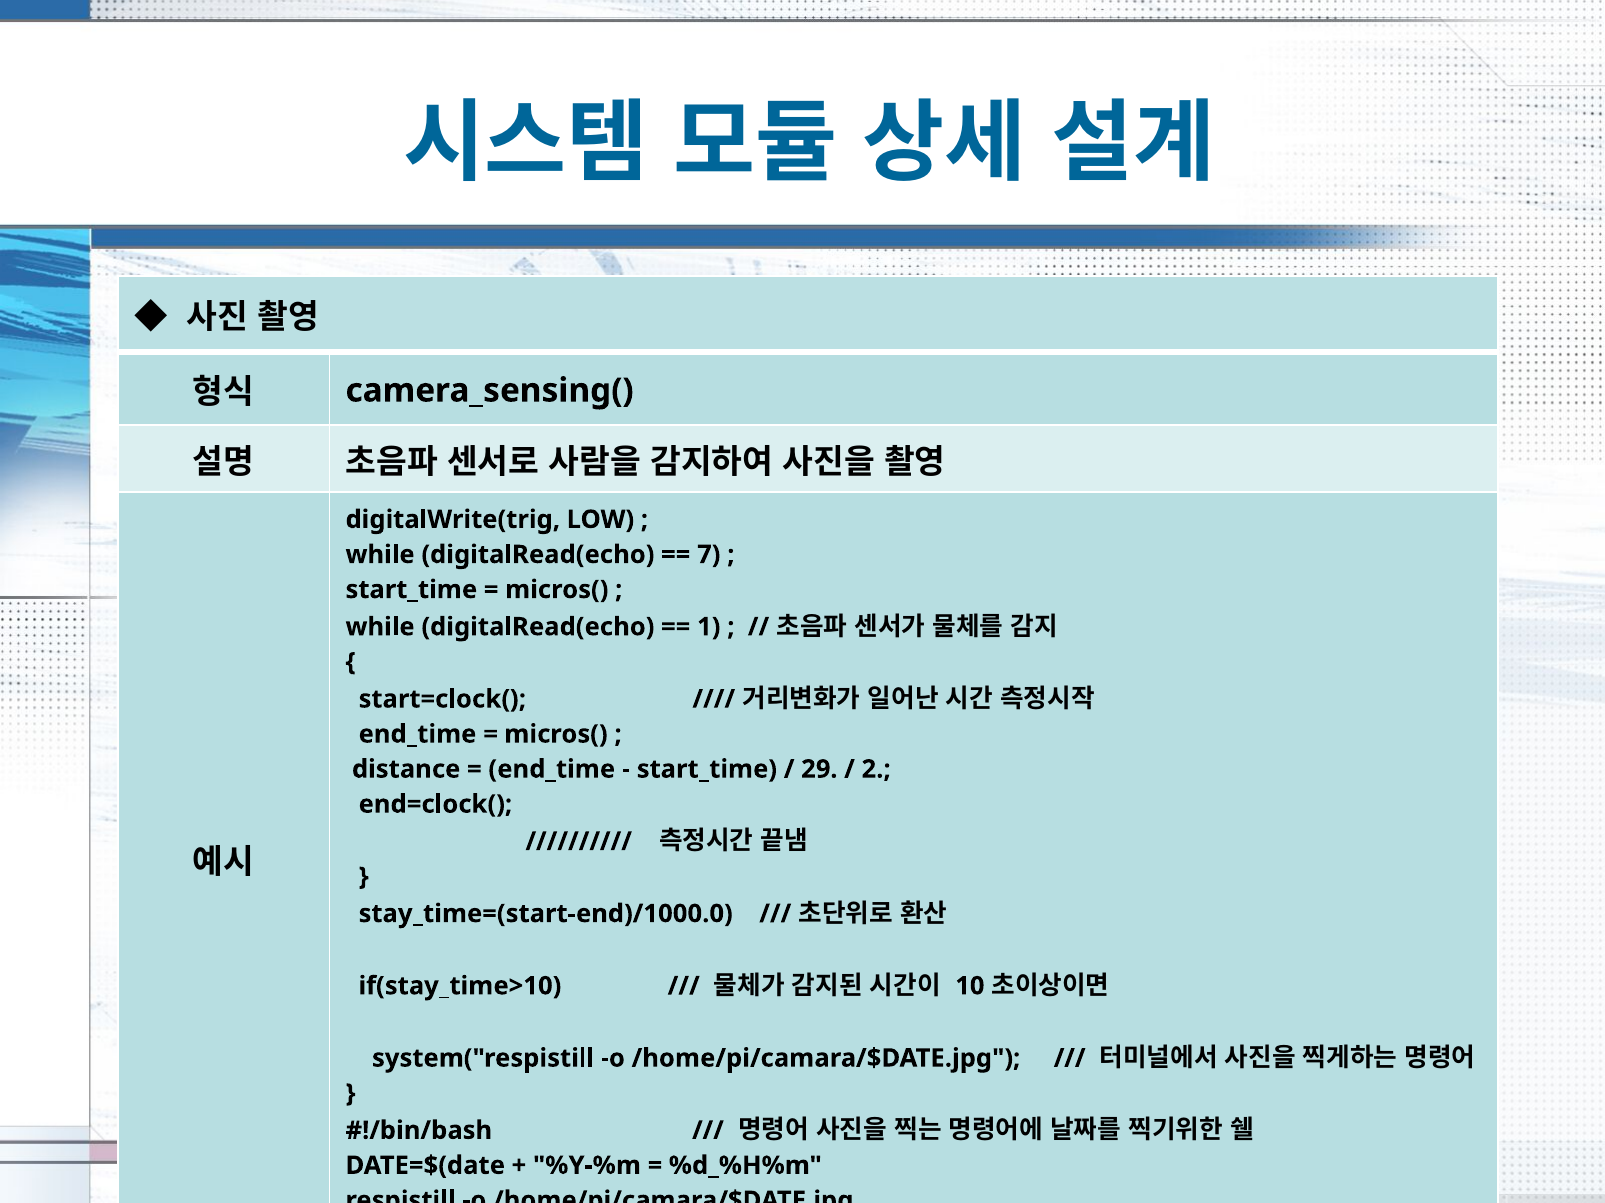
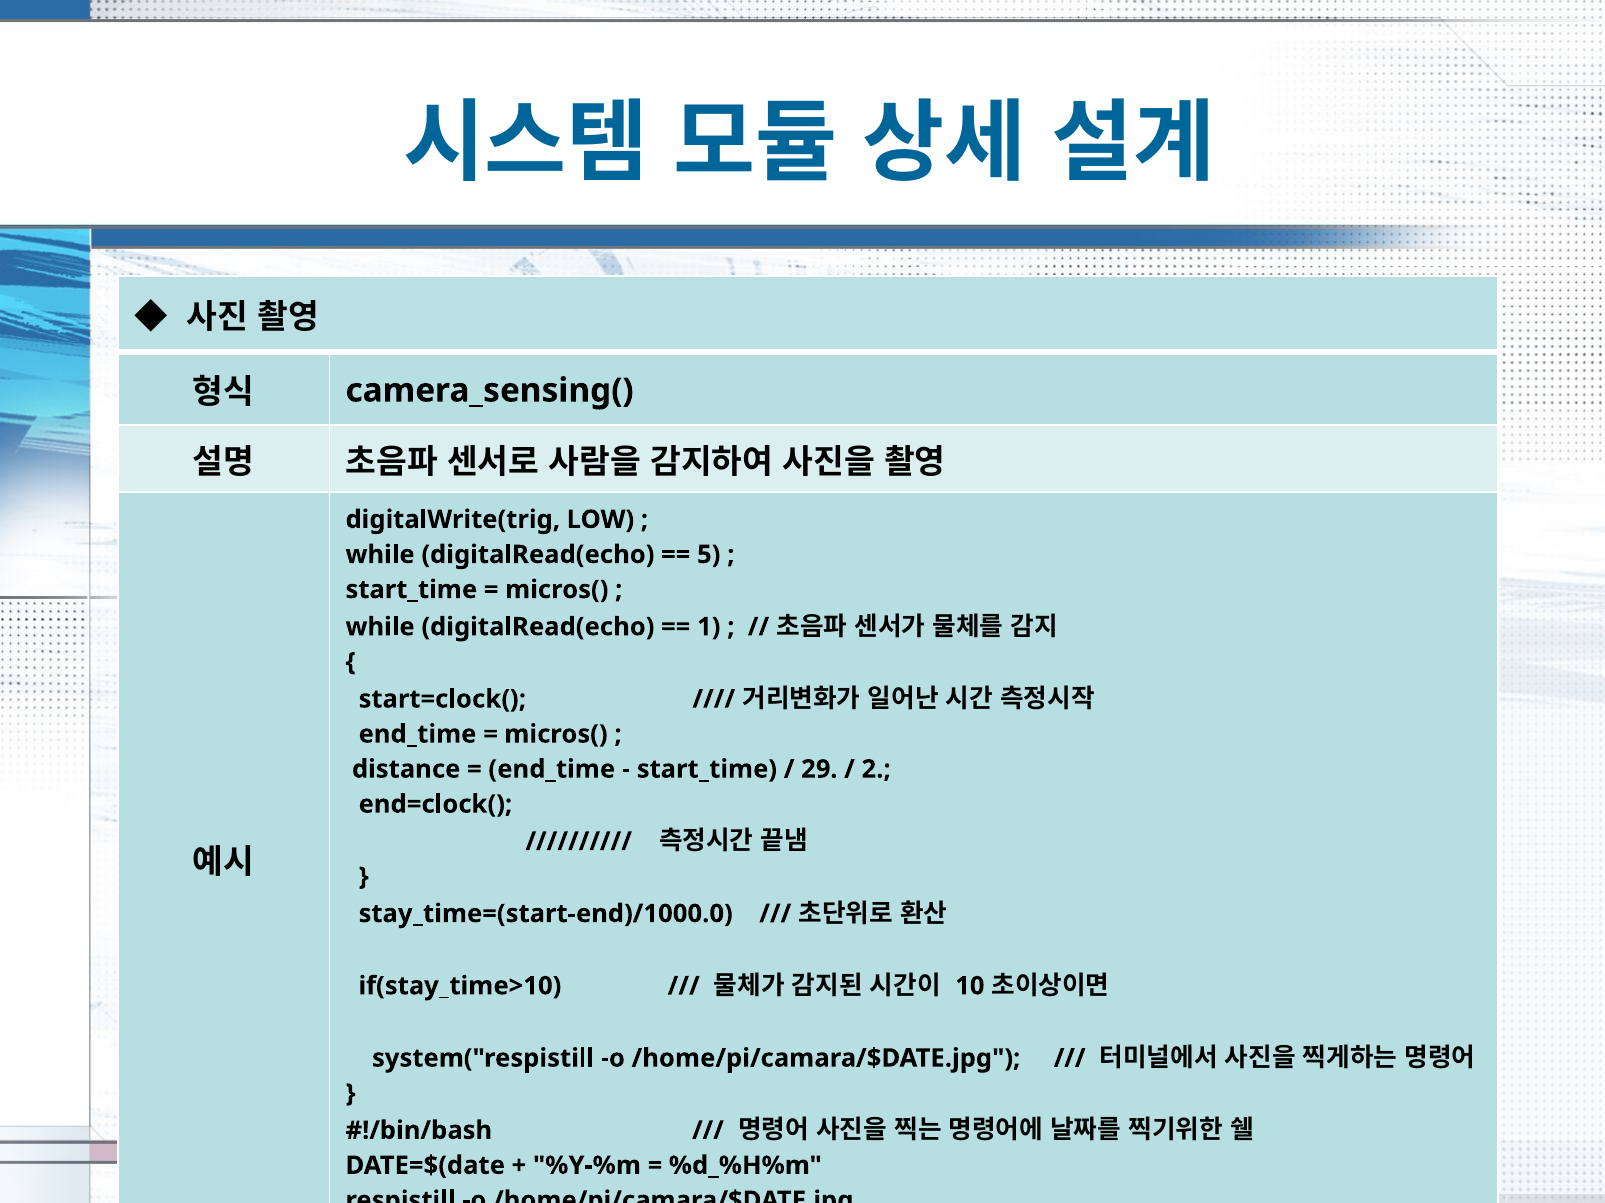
7: 7 -> 5 (709, 555)
